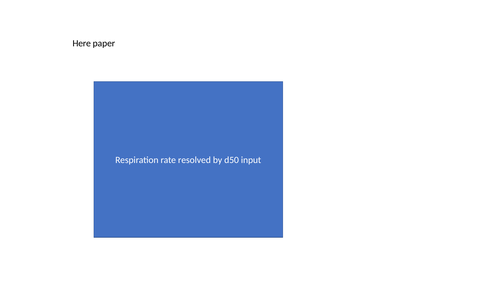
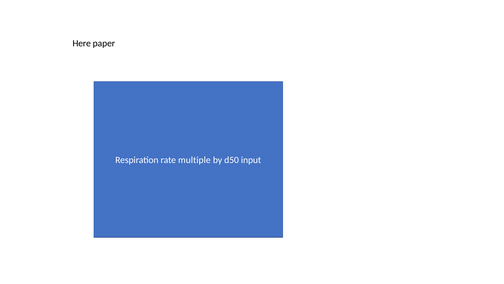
resolved: resolved -> multiple (194, 160)
